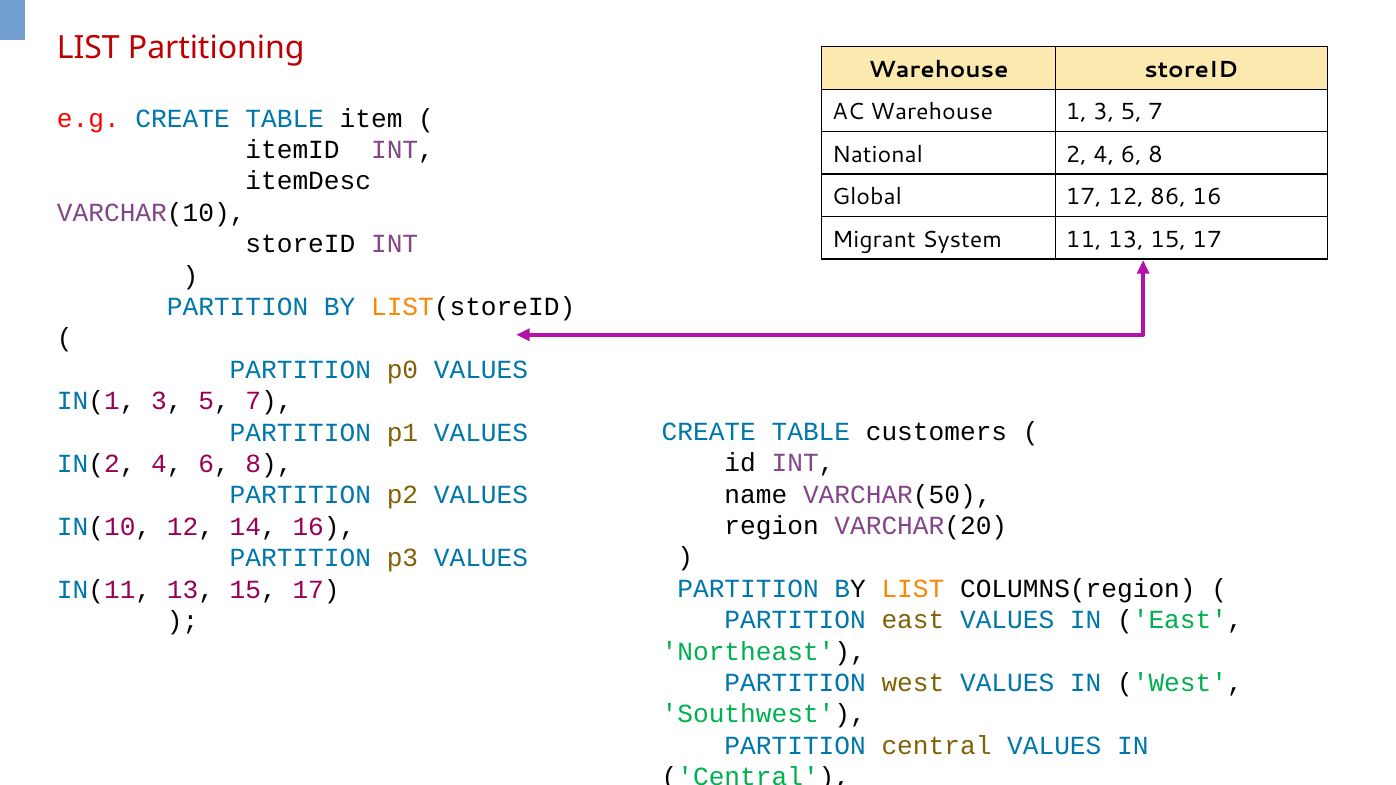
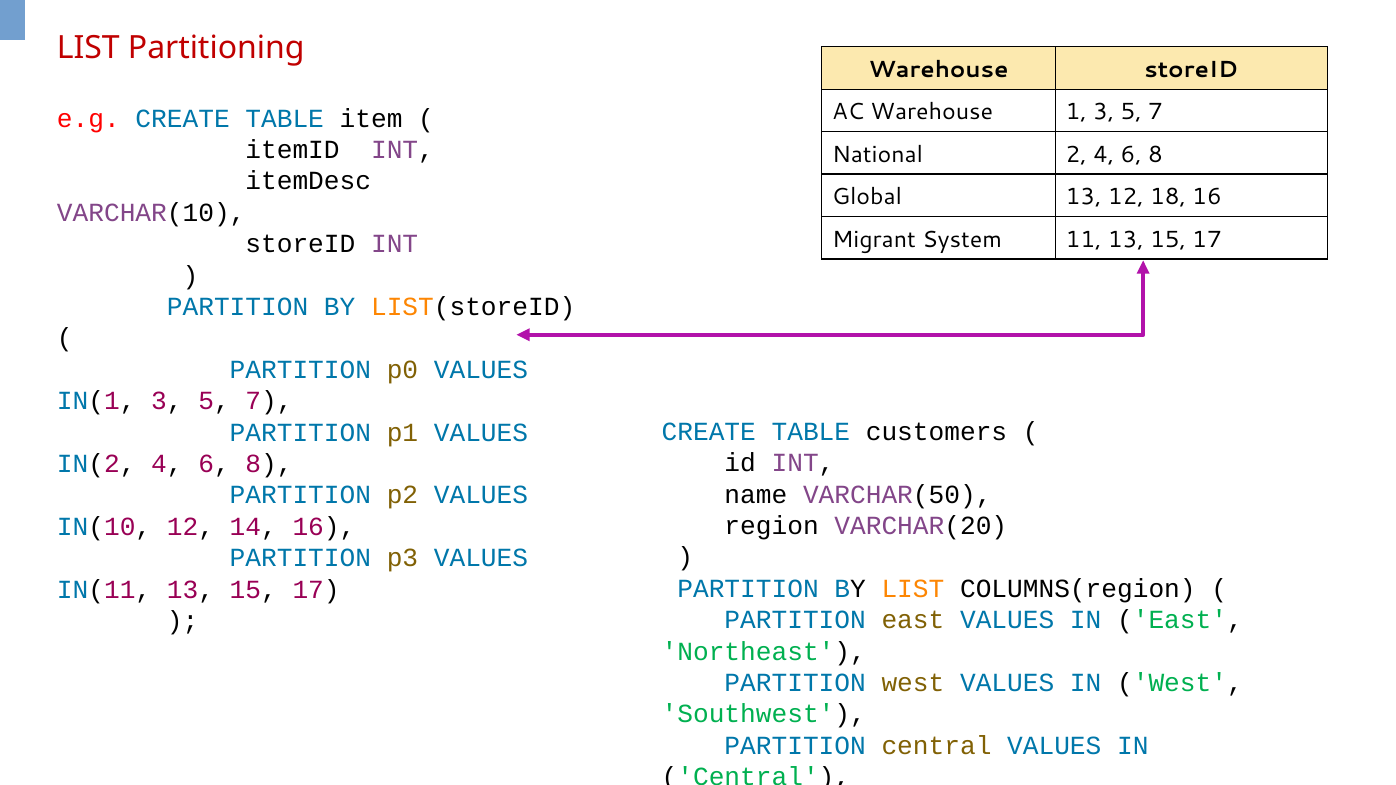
Global 17: 17 -> 13 (1084, 197)
86: 86 -> 18 (1168, 197)
